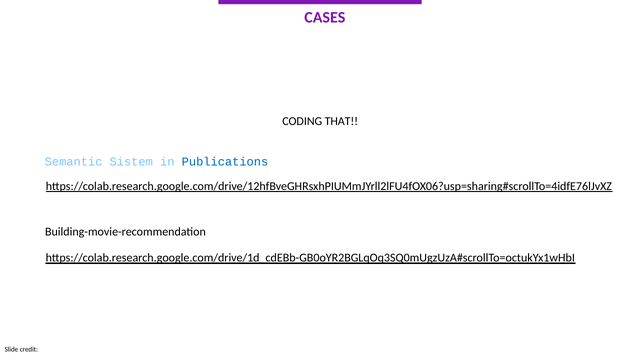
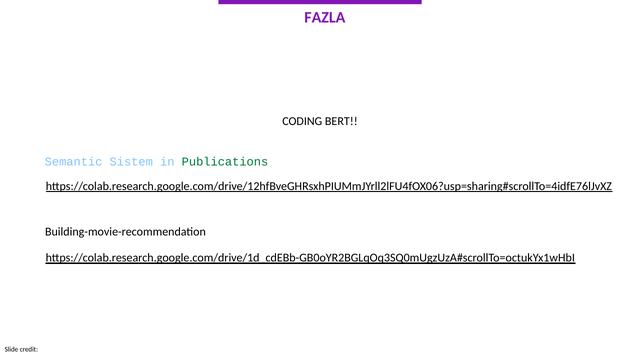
CASES: CASES -> FAZLA (325, 17)
THAT: THAT -> BERT (341, 121)
Publications colour: blue -> green (225, 162)
